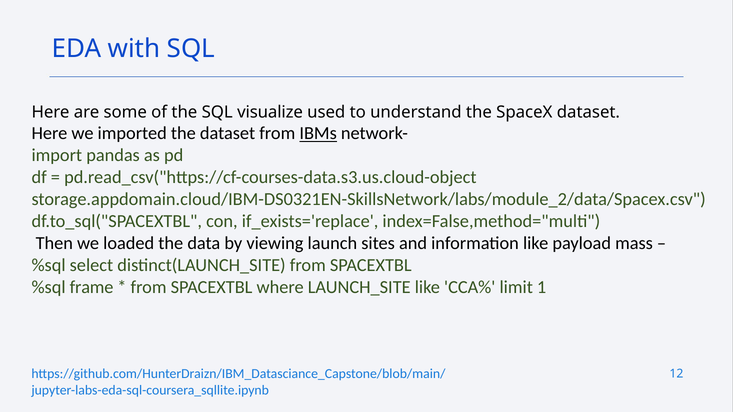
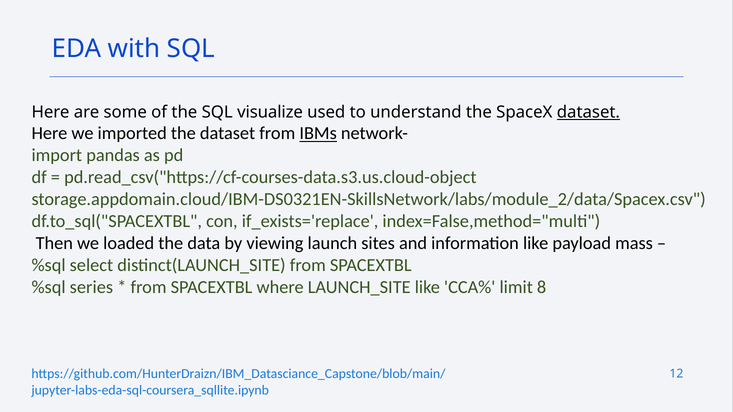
dataset underline: none -> present (588, 112)
frame: frame -> series (91, 287)
1: 1 -> 8 (542, 287)
